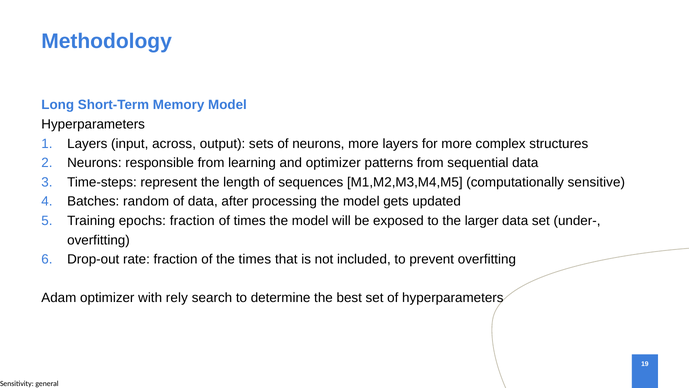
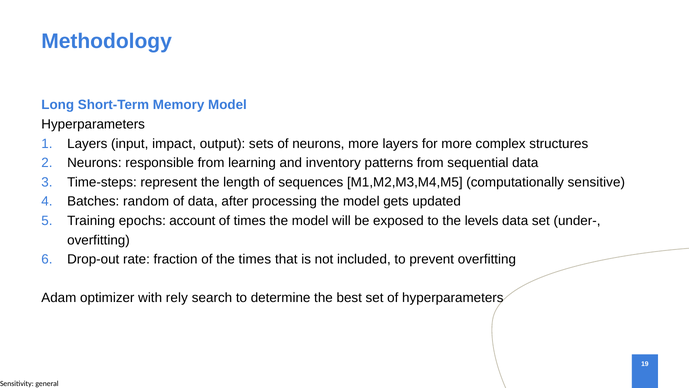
across: across -> impact (174, 143)
and optimizer: optimizer -> inventory (333, 163)
epochs fraction: fraction -> account (192, 221)
larger: larger -> levels (482, 221)
